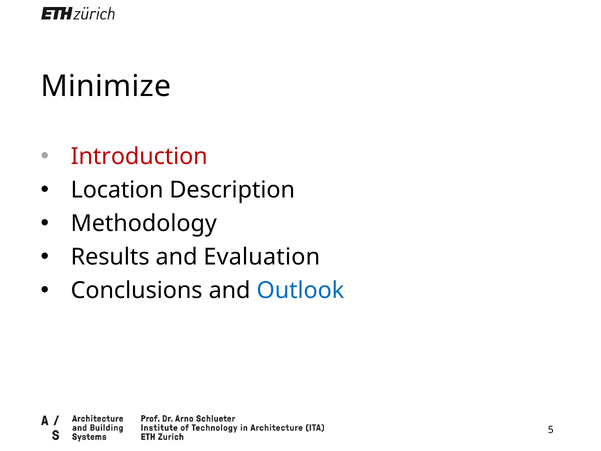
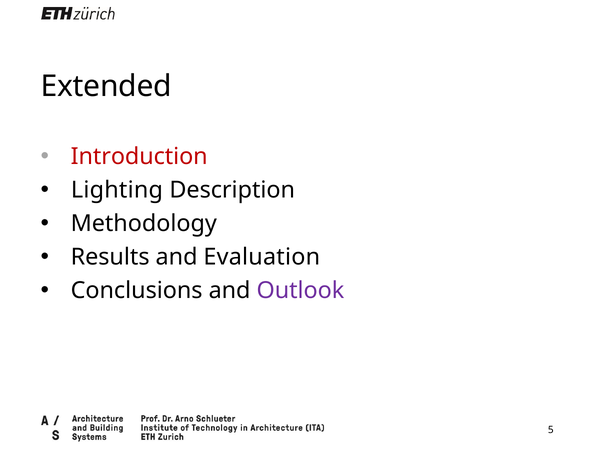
Minimize: Minimize -> Extended (106, 86)
Location: Location -> Lighting (117, 190)
Outlook colour: blue -> purple (300, 290)
